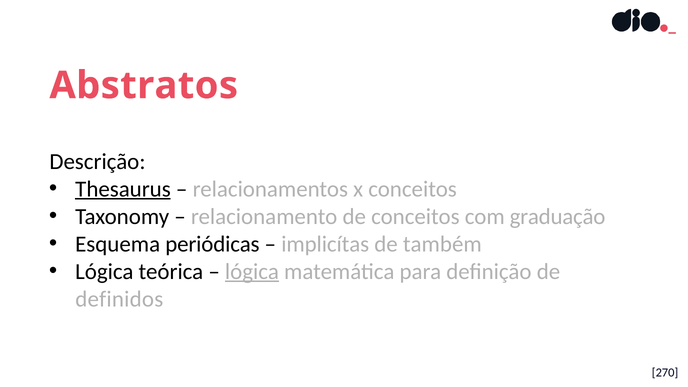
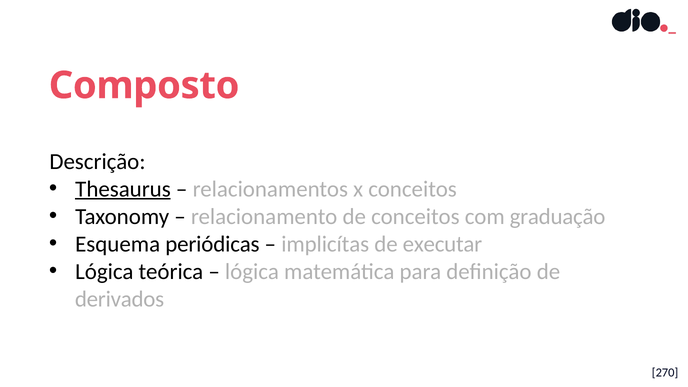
Abstratos: Abstratos -> Composto (144, 86)
também: também -> executar (442, 244)
lógica underline: present -> none (252, 272)
definidos: definidos -> derivados (120, 299)
